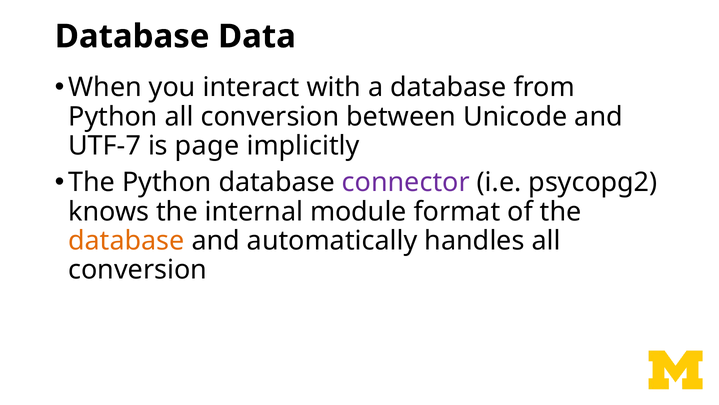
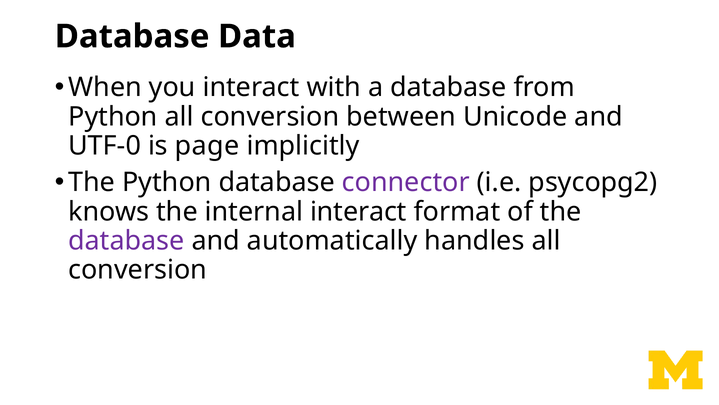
UTF-7: UTF-7 -> UTF-0 (105, 146)
internal module: module -> interact (358, 211)
database colour: orange -> purple (126, 241)
